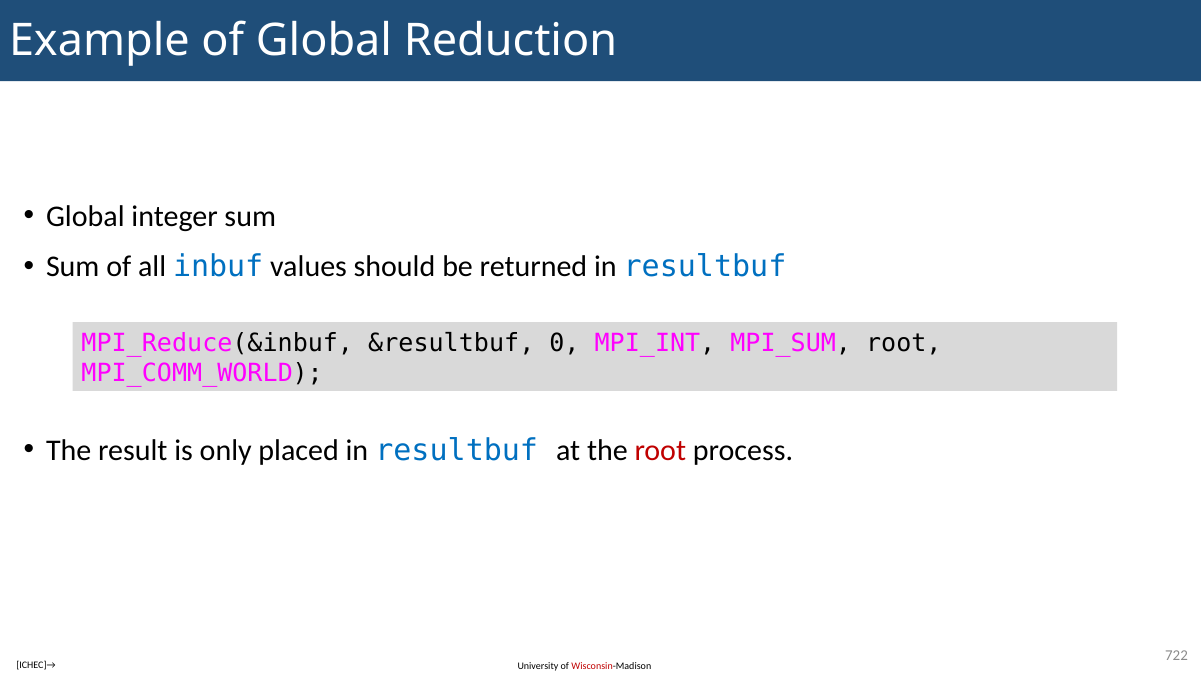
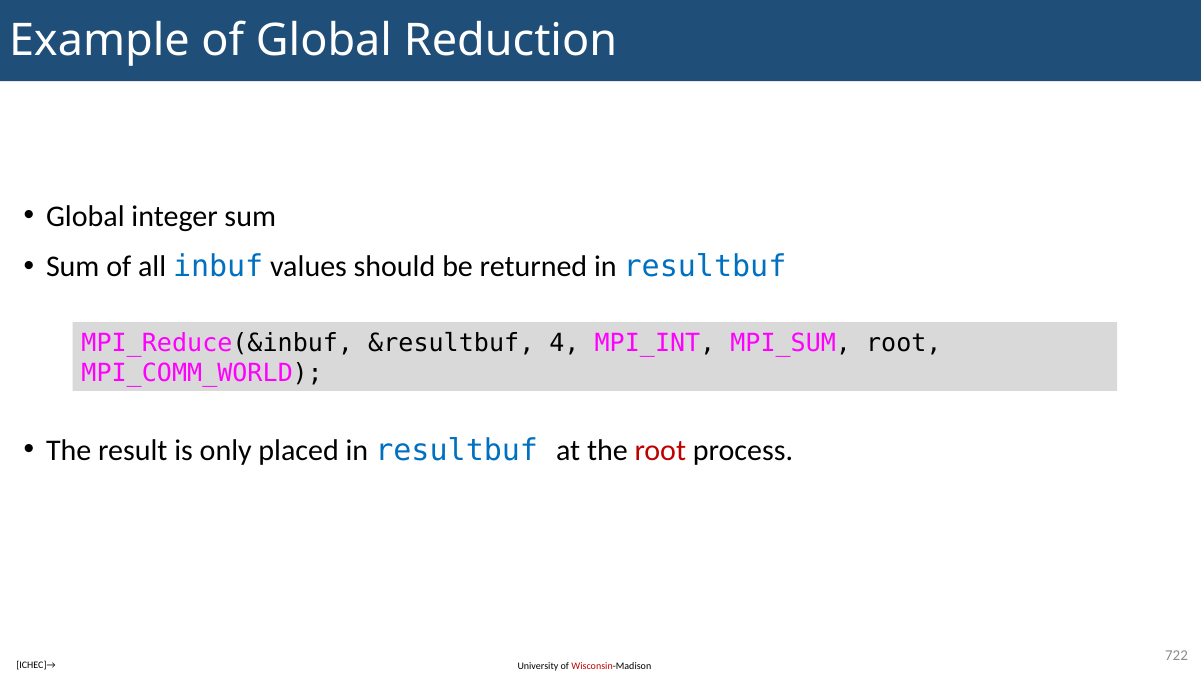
0: 0 -> 4 (565, 344)
